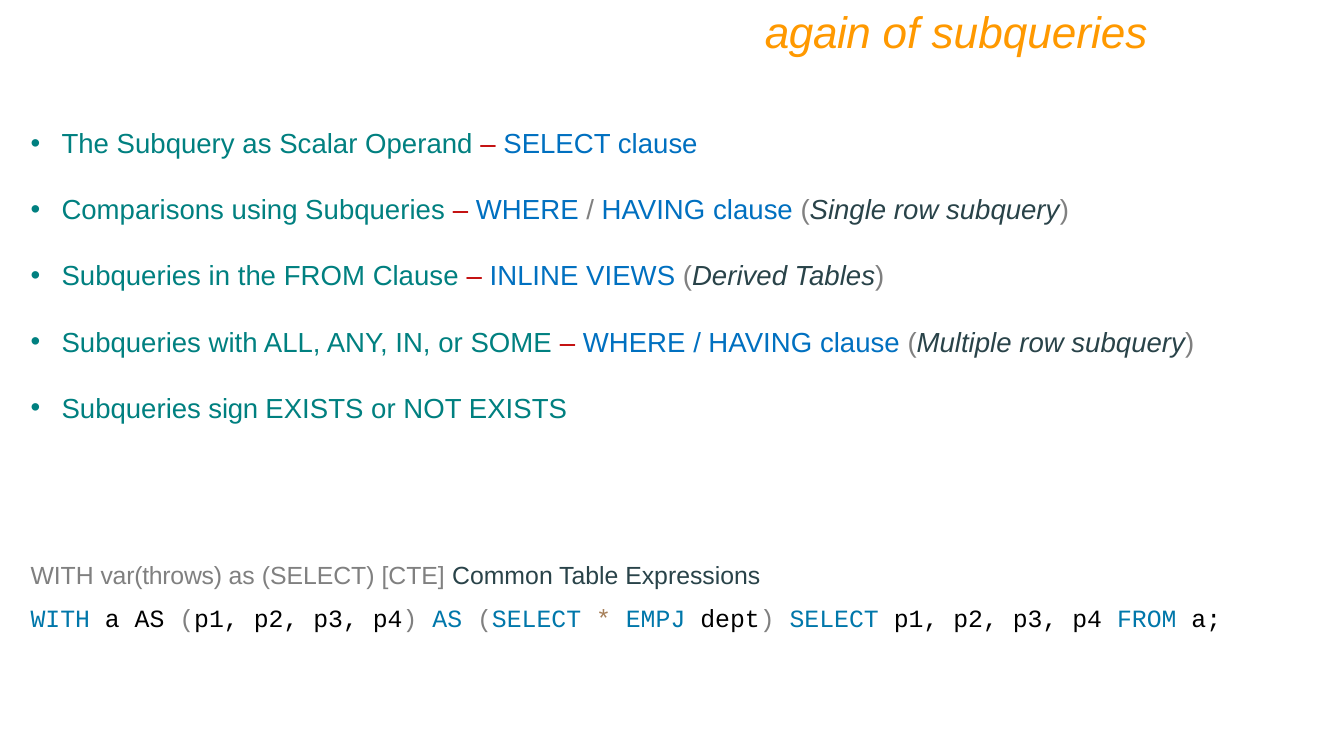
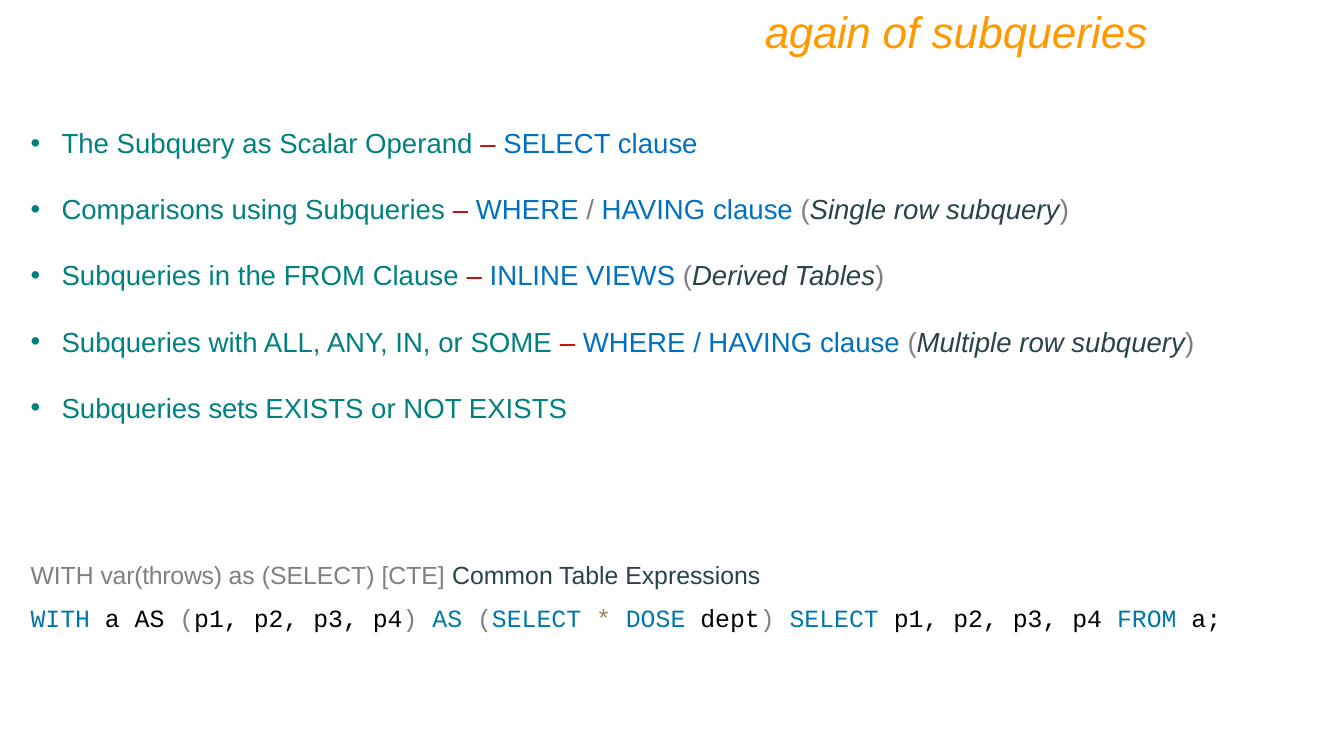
sign: sign -> sets (233, 409)
EMPJ: EMPJ -> DOSE (656, 620)
